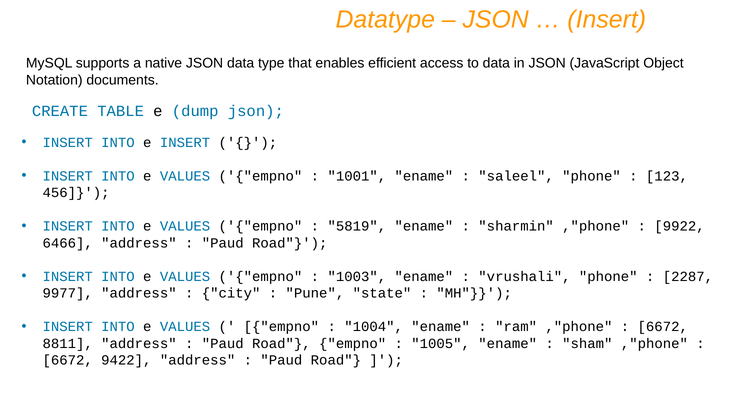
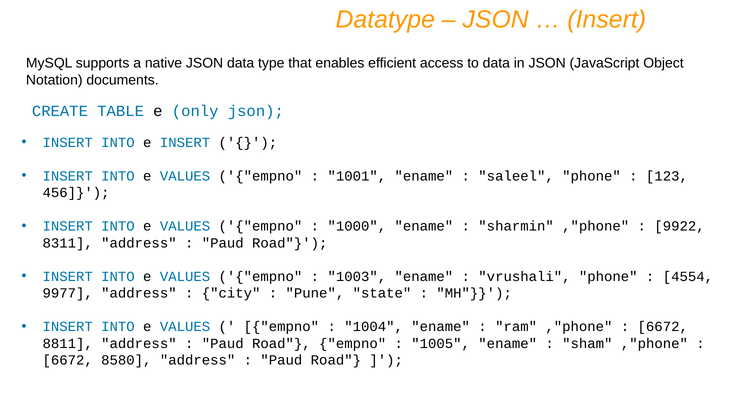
dump: dump -> only (195, 111)
5819: 5819 -> 1000 (357, 226)
6466: 6466 -> 8311 (68, 243)
2287: 2287 -> 4554 (688, 277)
9422: 9422 -> 8580 (126, 360)
